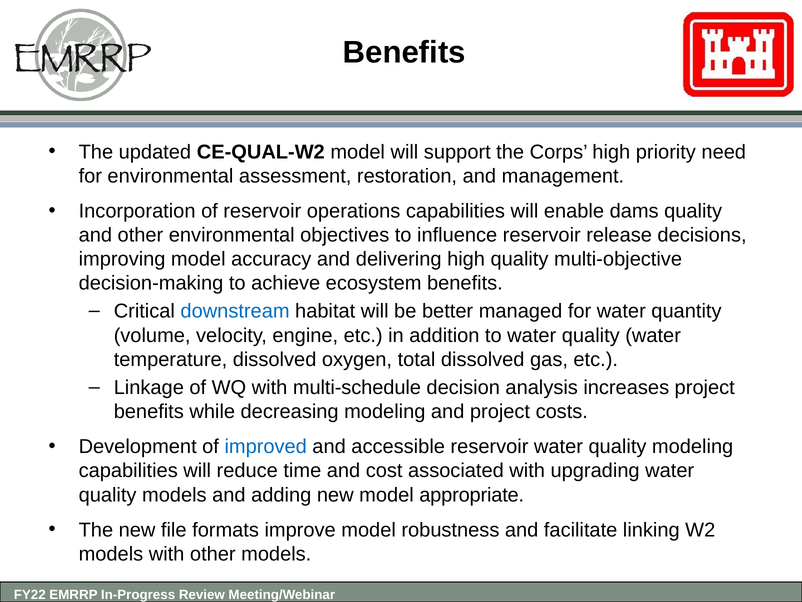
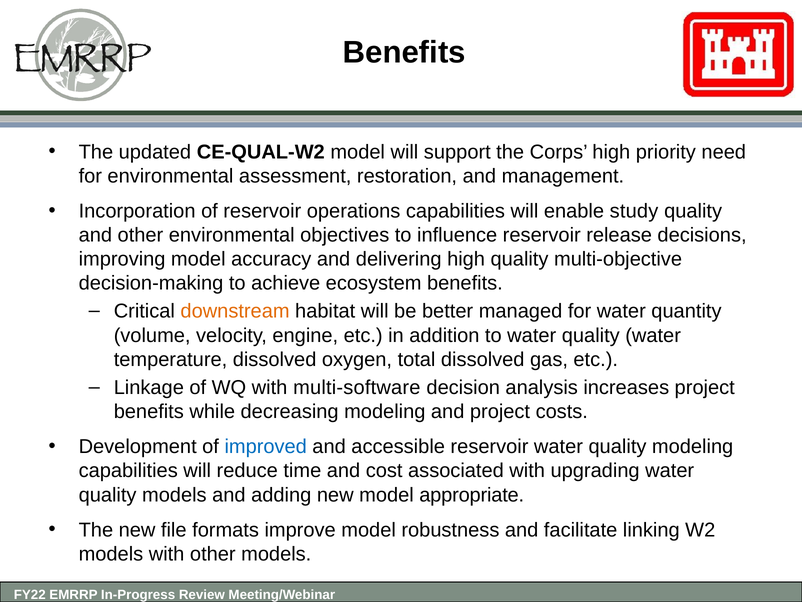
dams: dams -> study (634, 211)
downstream colour: blue -> orange (235, 311)
multi-schedule: multi-schedule -> multi-software (357, 387)
